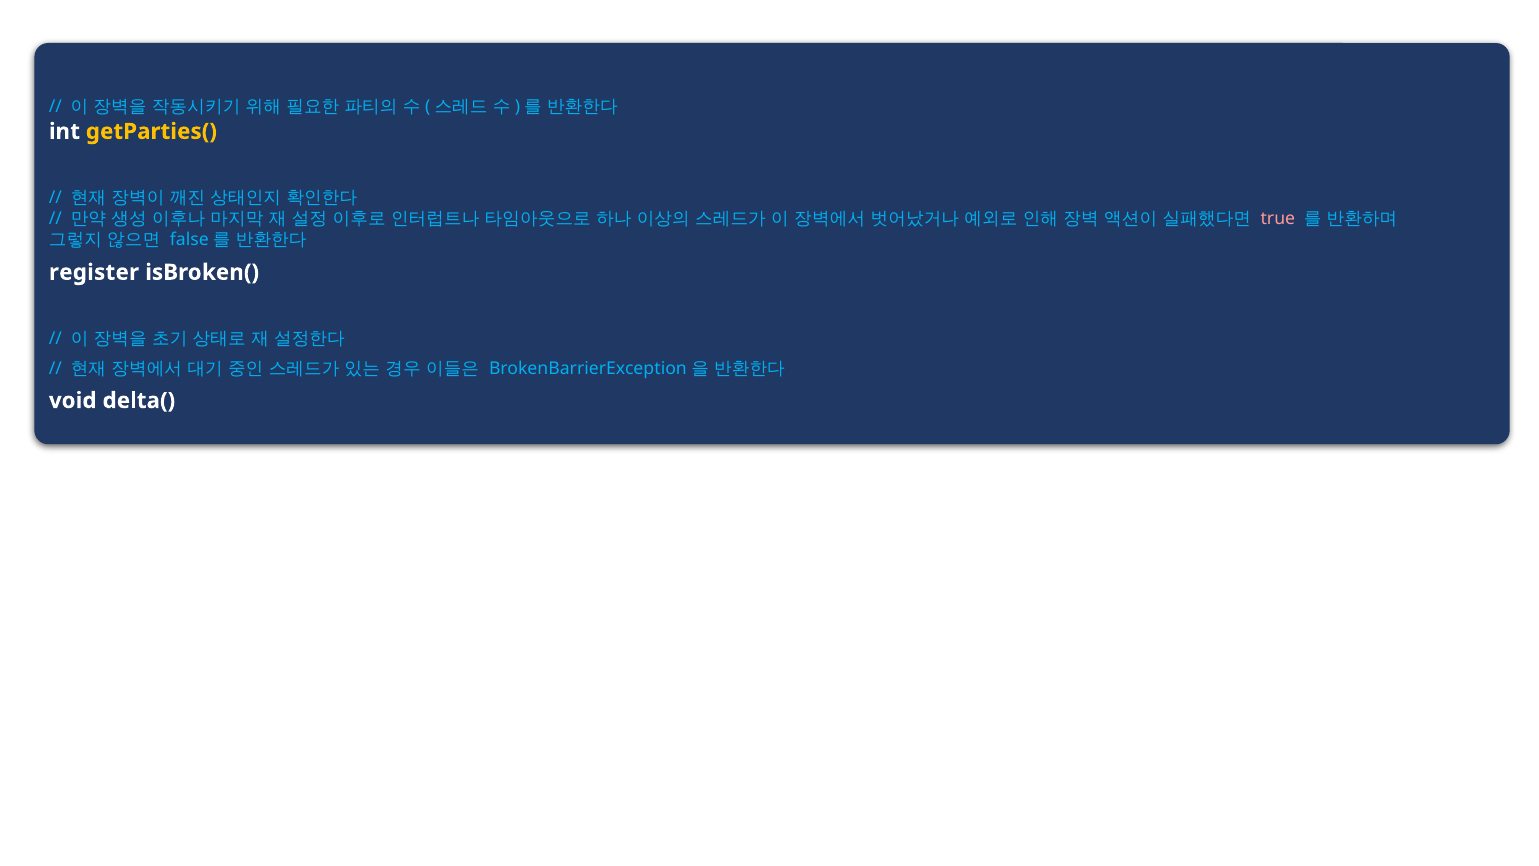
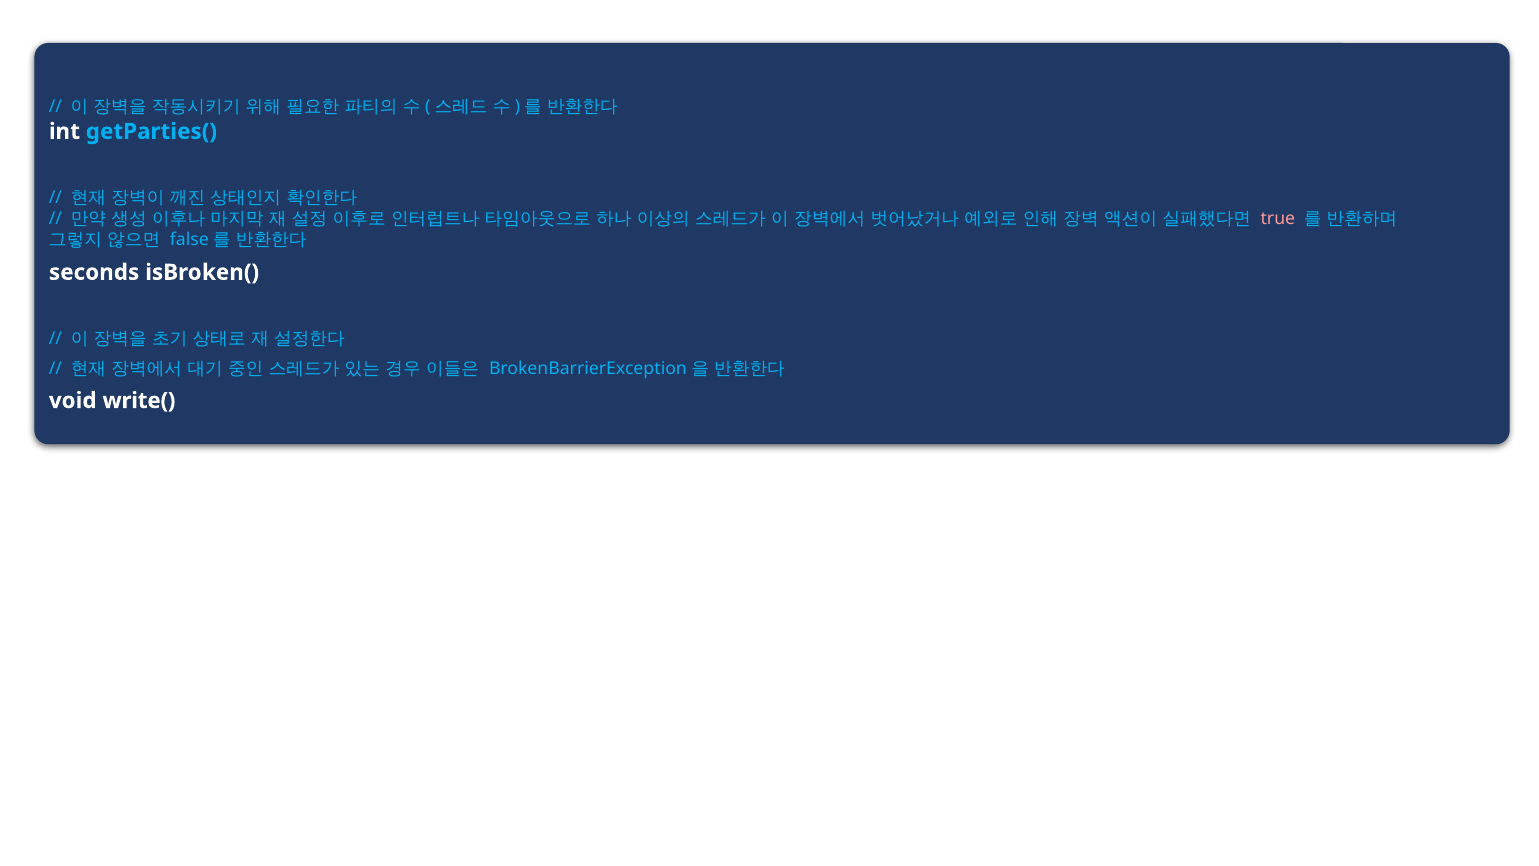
getParties( colour: yellow -> light blue (151, 131)
register: register -> seconds (94, 272)
delta(: delta( -> write( (139, 400)
